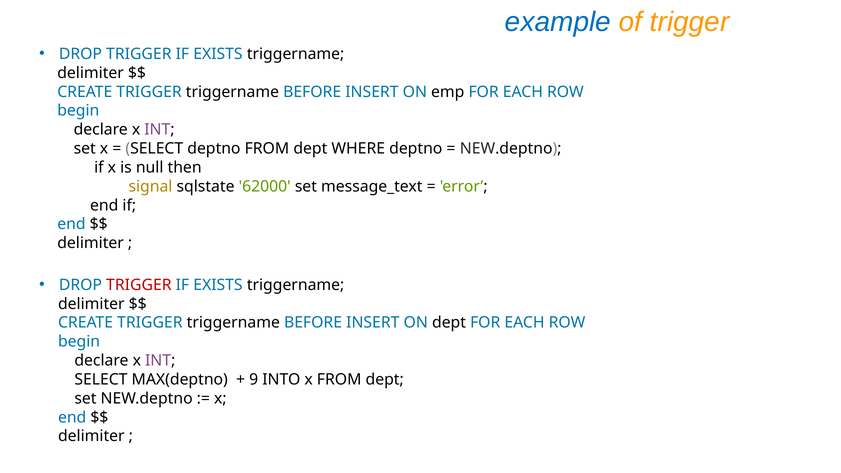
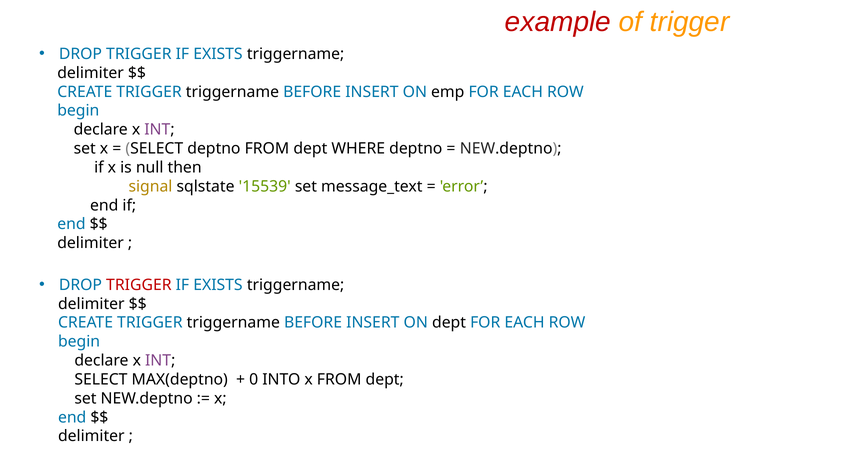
example colour: blue -> red (558, 22)
62000: 62000 -> 15539 (265, 186)
9: 9 -> 0 (254, 380)
